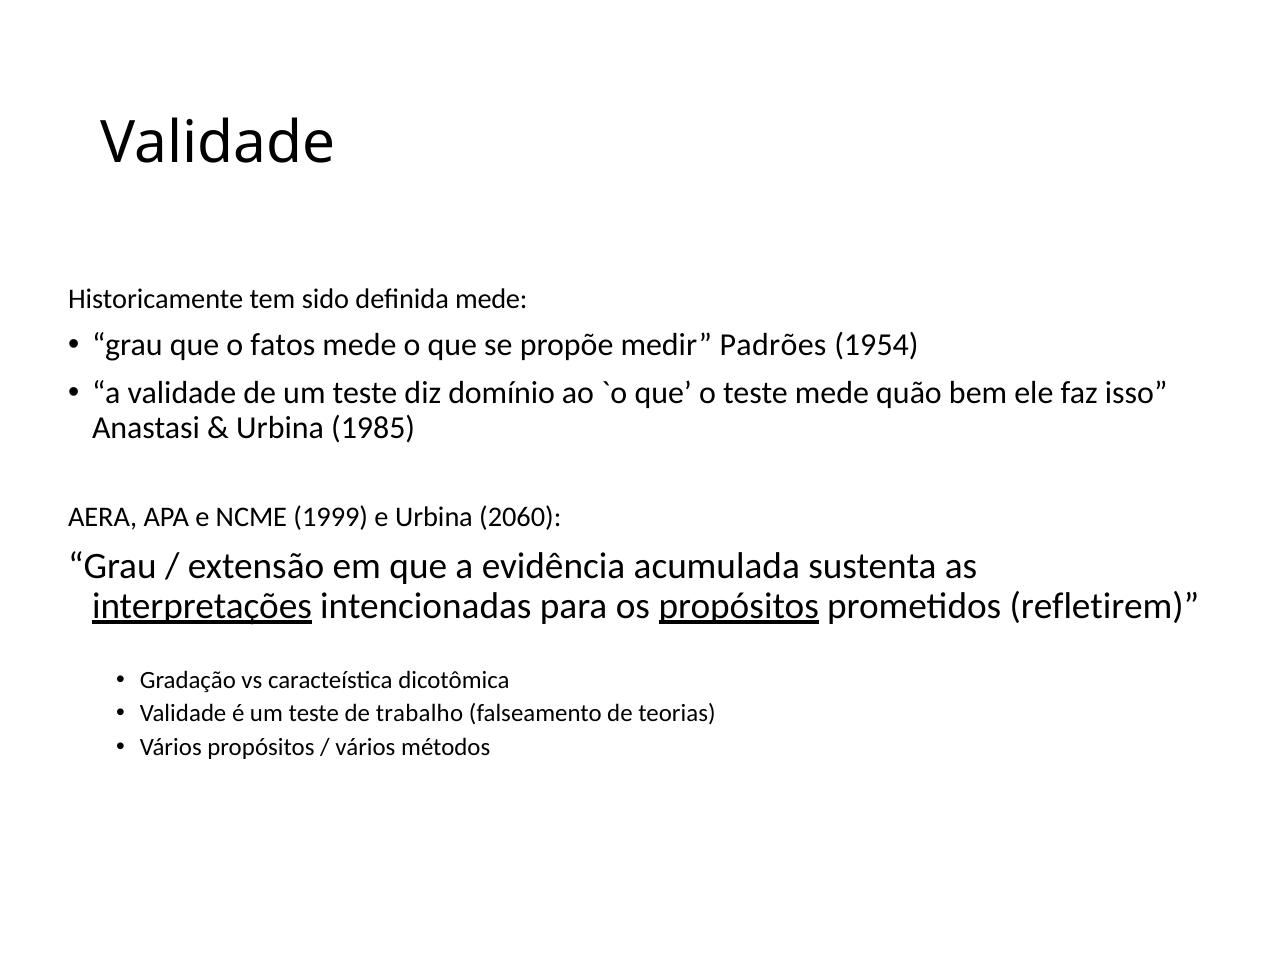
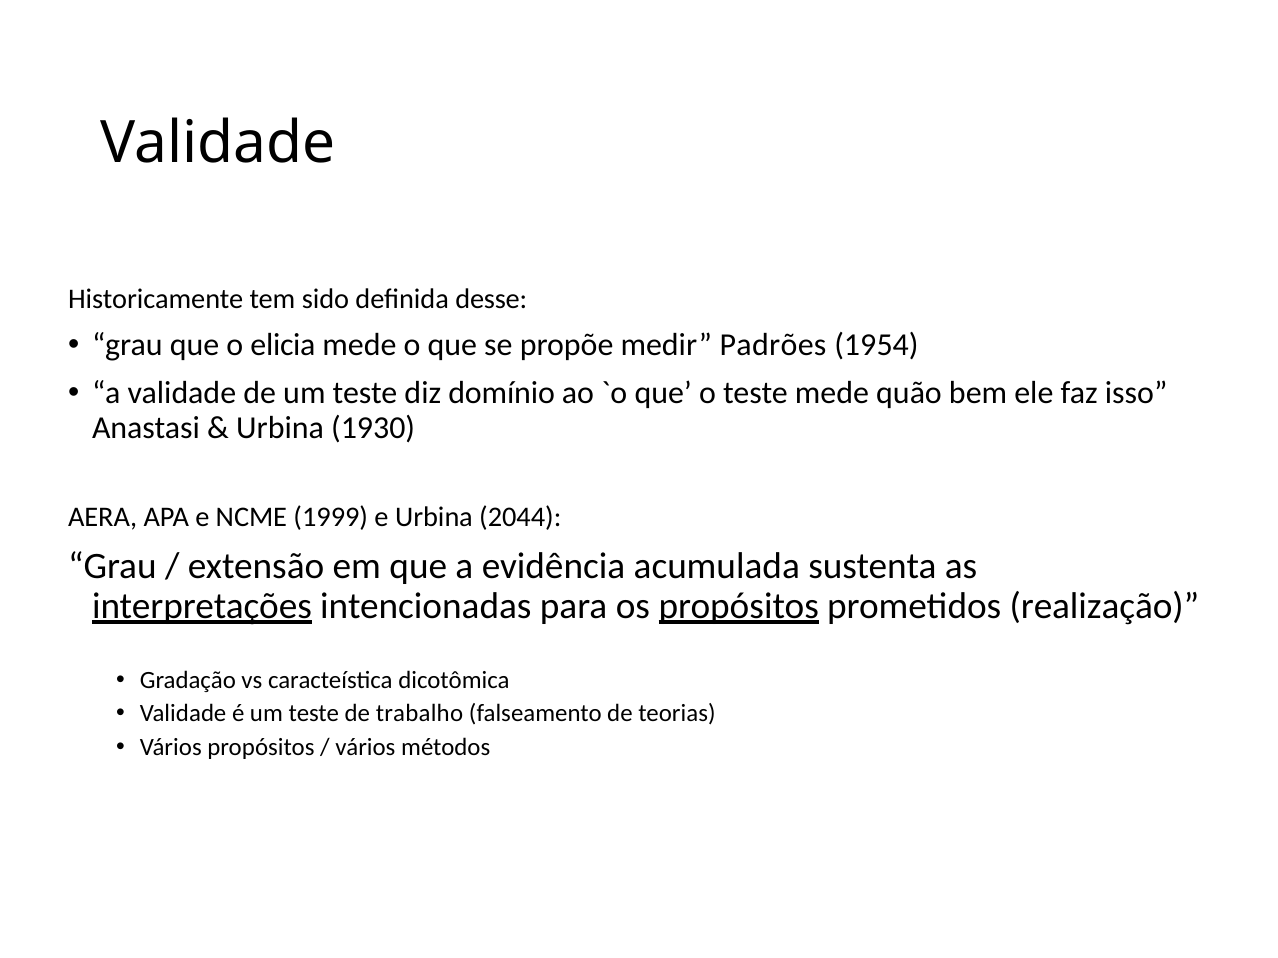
definida mede: mede -> desse (491, 300)
fatos: fatos -> elicia (283, 345)
1985: 1985 -> 1930 (373, 428)
2060: 2060 -> 2044 (520, 518)
refletirem: refletirem -> realização (1104, 607)
